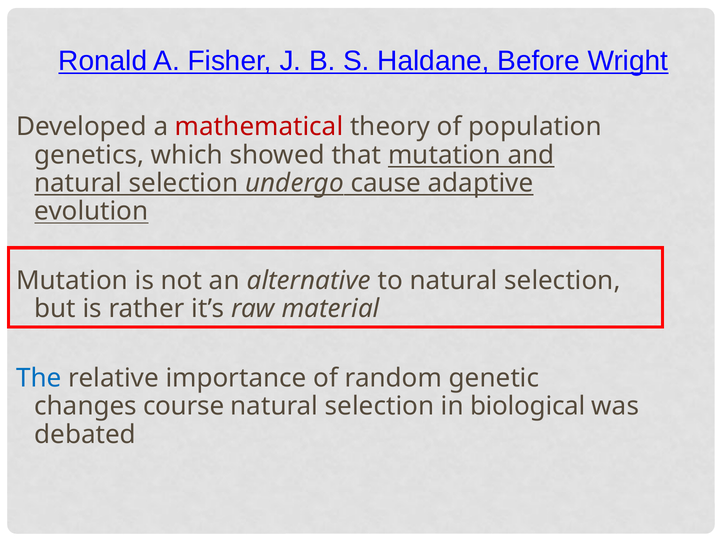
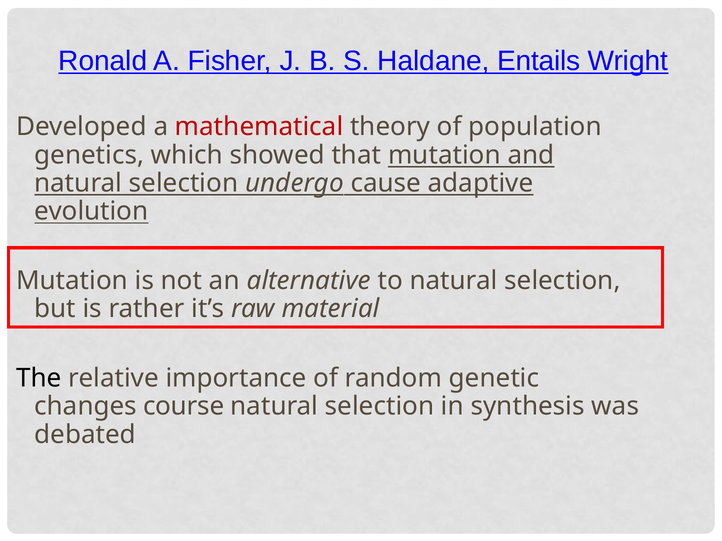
Before: Before -> Entails (539, 61)
The colour: blue -> black (39, 379)
biological: biological -> synthesis (528, 407)
